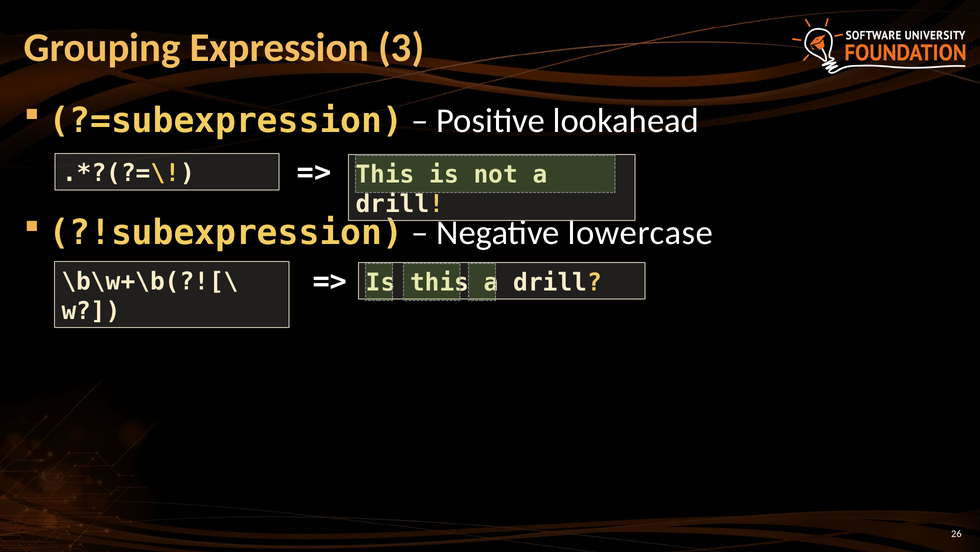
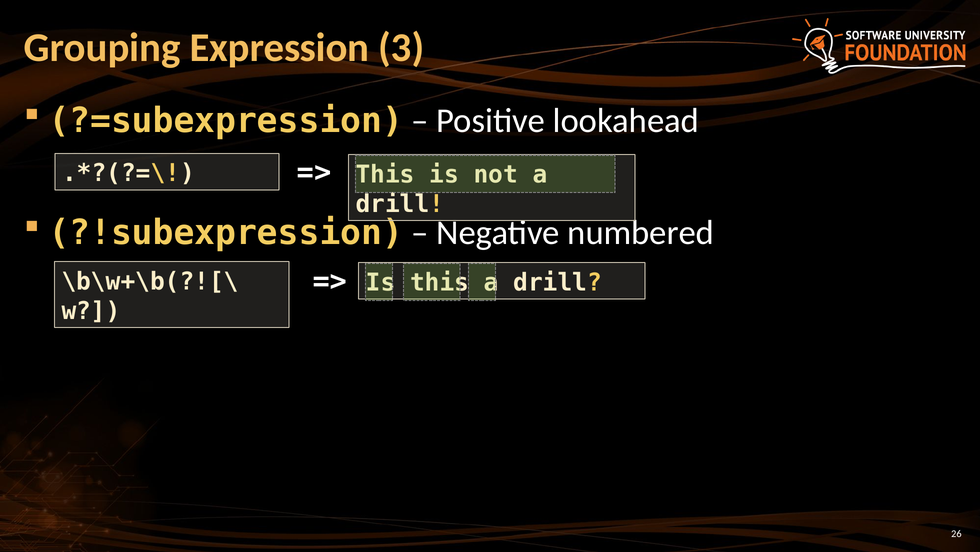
lowercase: lowercase -> numbered (641, 233)
